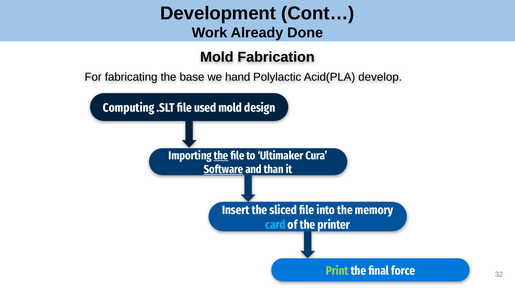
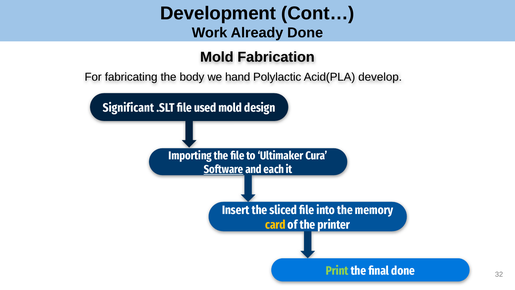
base: base -> body (192, 77)
Computing: Computing -> Significant (129, 108)
the underline: present -> none (221, 155)
than: than -> each (274, 169)
card colour: light blue -> yellow (275, 224)
final force: force -> done (403, 270)
